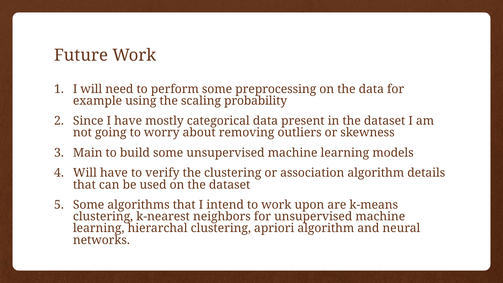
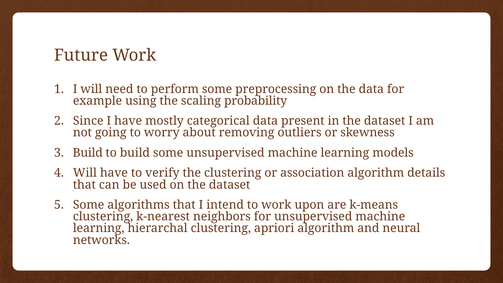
Main: Main -> Build (88, 153)
